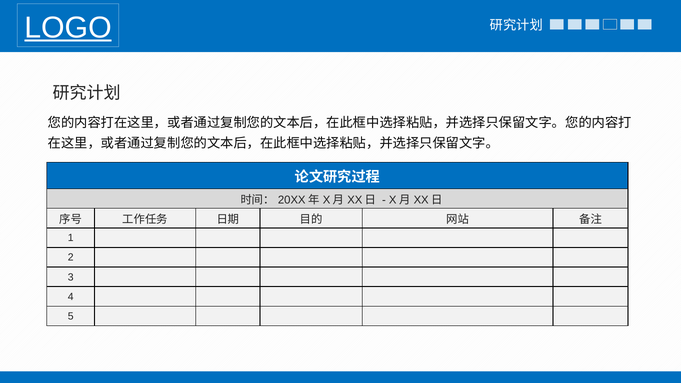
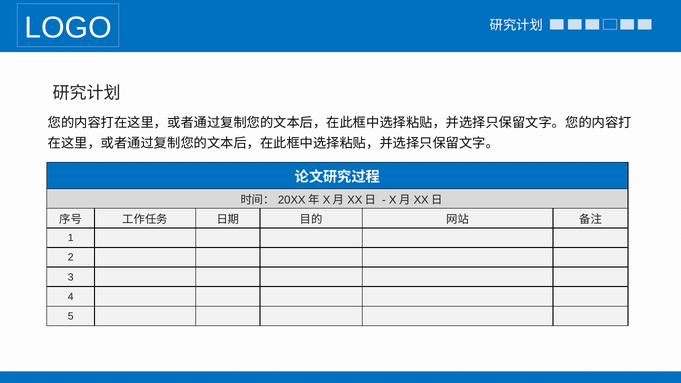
LOGO underline: present -> none (68, 28)
